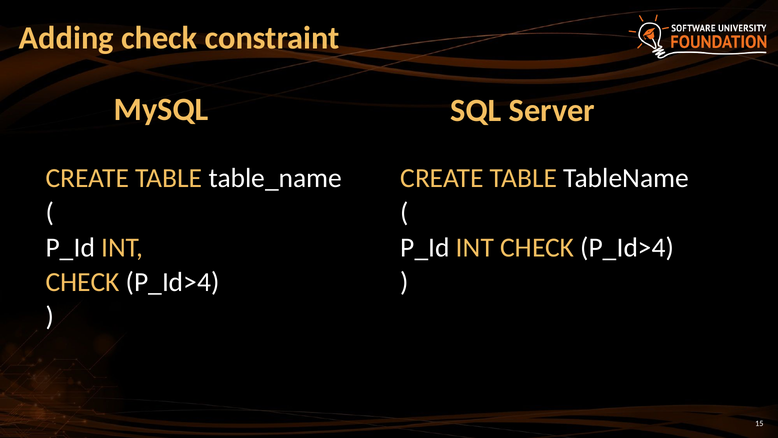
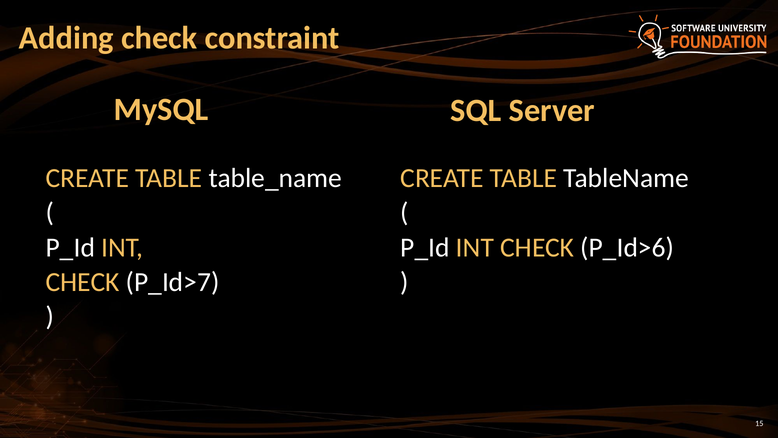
P_Id>4: P_Id>4 -> P_Id>6 (627, 247)
P_Id>4: P_Id>4 -> P_Id>7 (173, 282)
